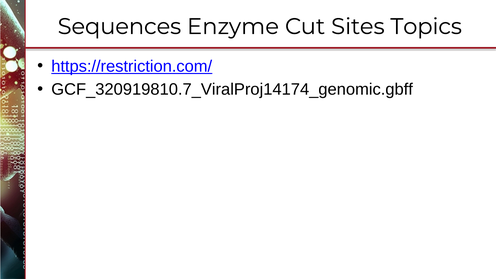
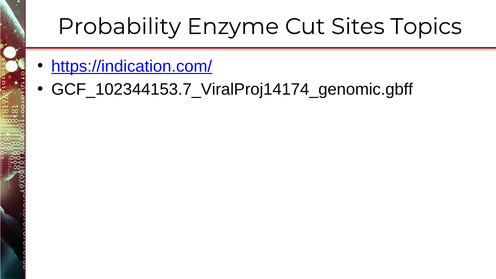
Sequences: Sequences -> Probability (119, 27)
https://restriction.com/: https://restriction.com/ -> https://indication.com/ (132, 66)
GCF_320919810.7_ViralProj14174_genomic.gbff: GCF_320919810.7_ViralProj14174_genomic.gbff -> GCF_102344153.7_ViralProj14174_genomic.gbff (232, 89)
